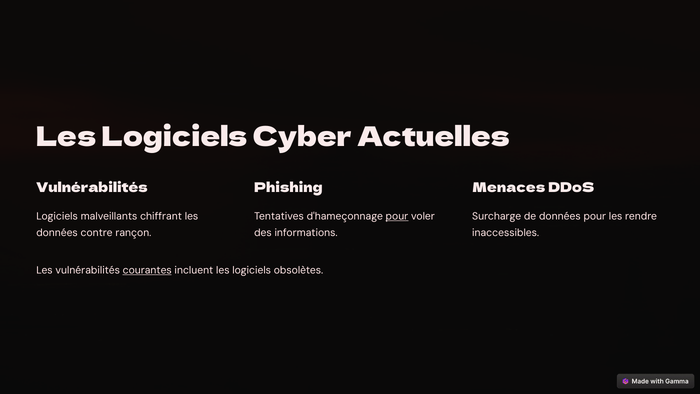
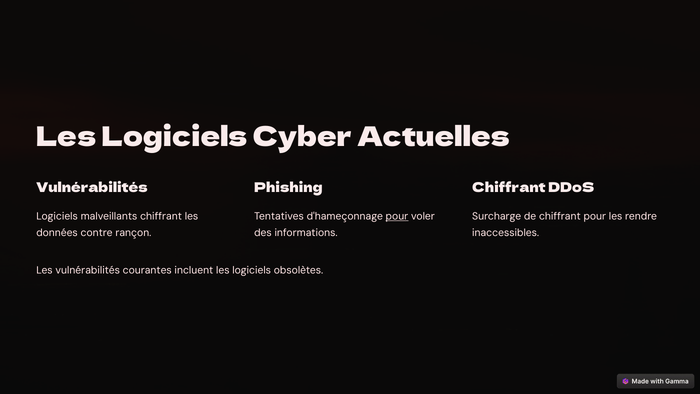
Menaces: Menaces -> Chiffrant (509, 188)
de données: données -> chiffrant (560, 216)
courantes underline: present -> none (147, 270)
